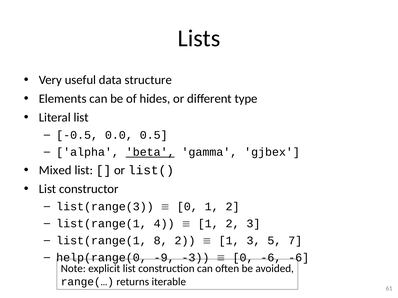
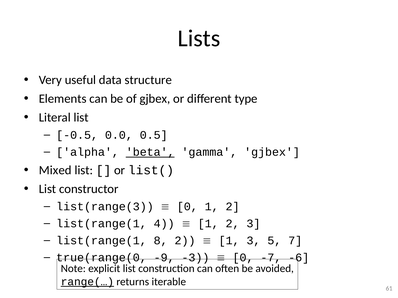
of hides: hides -> gjbex (155, 99)
help(range(0: help(range(0 -> true(range(0 (101, 258)
0 -6: -6 -> -7 (271, 258)
range(… underline: none -> present (87, 282)
